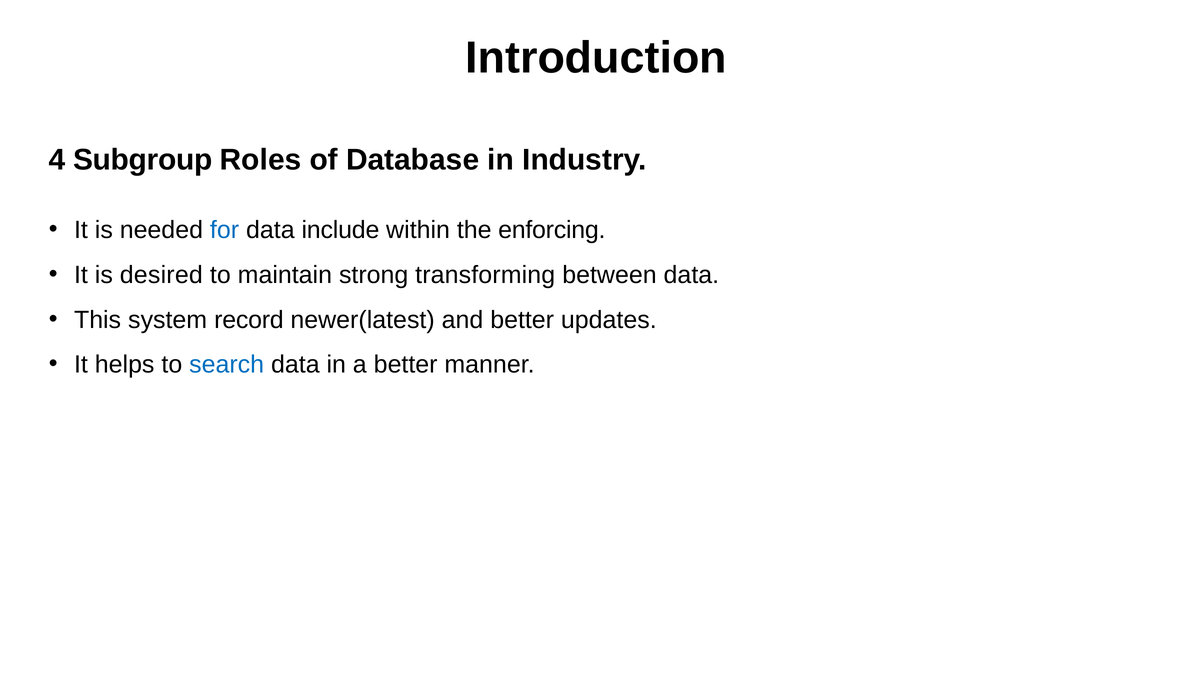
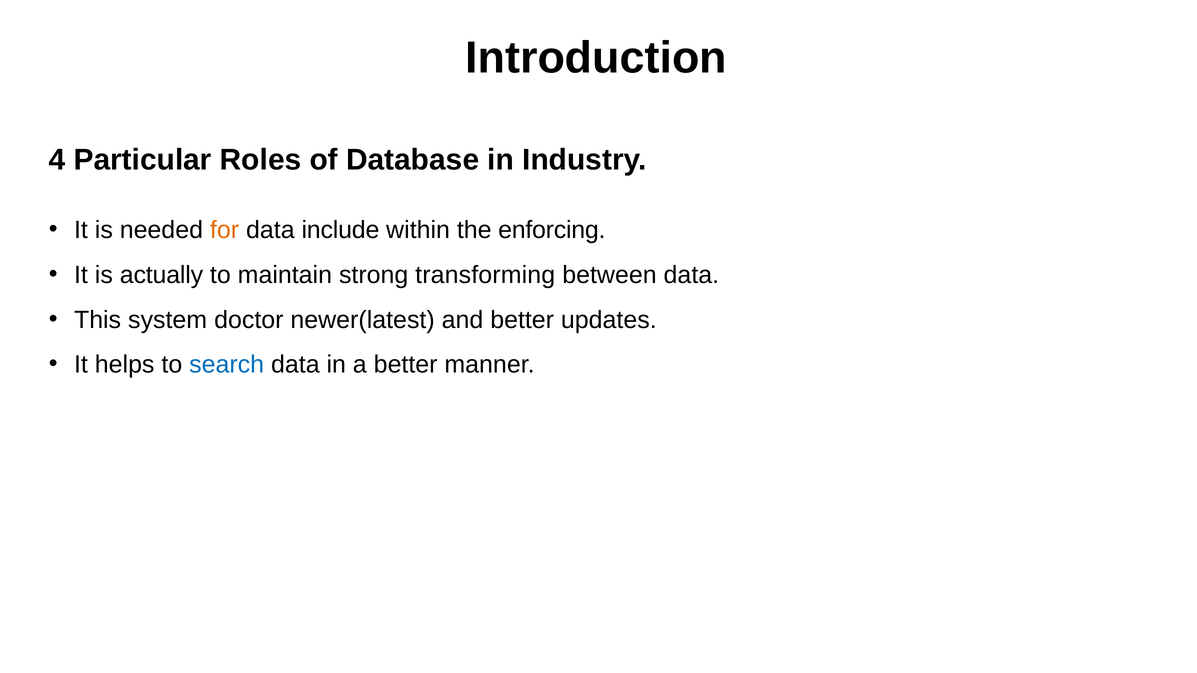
Subgroup: Subgroup -> Particular (143, 160)
for colour: blue -> orange (225, 230)
desired: desired -> actually (162, 275)
record: record -> doctor (249, 320)
